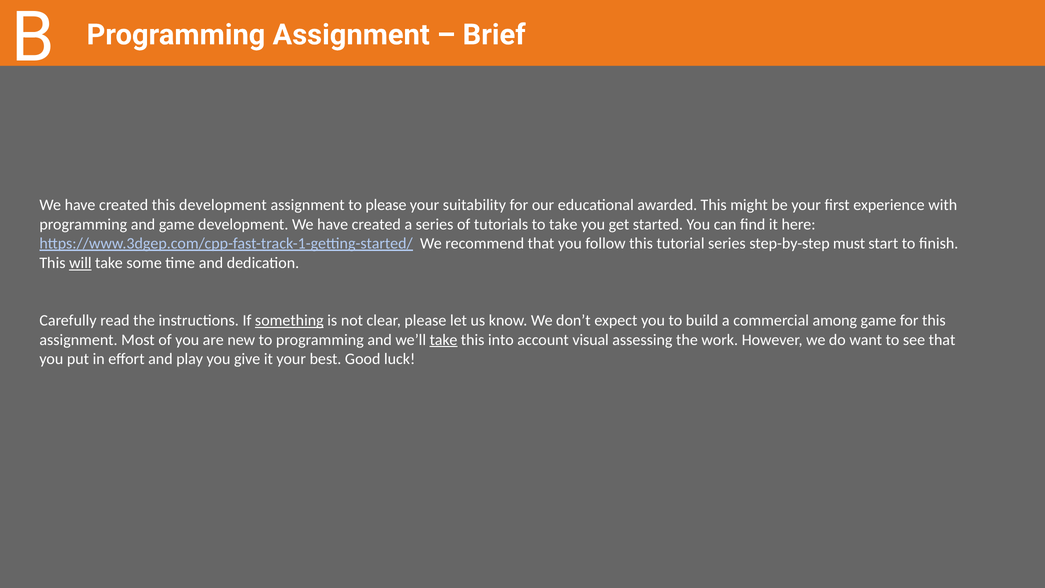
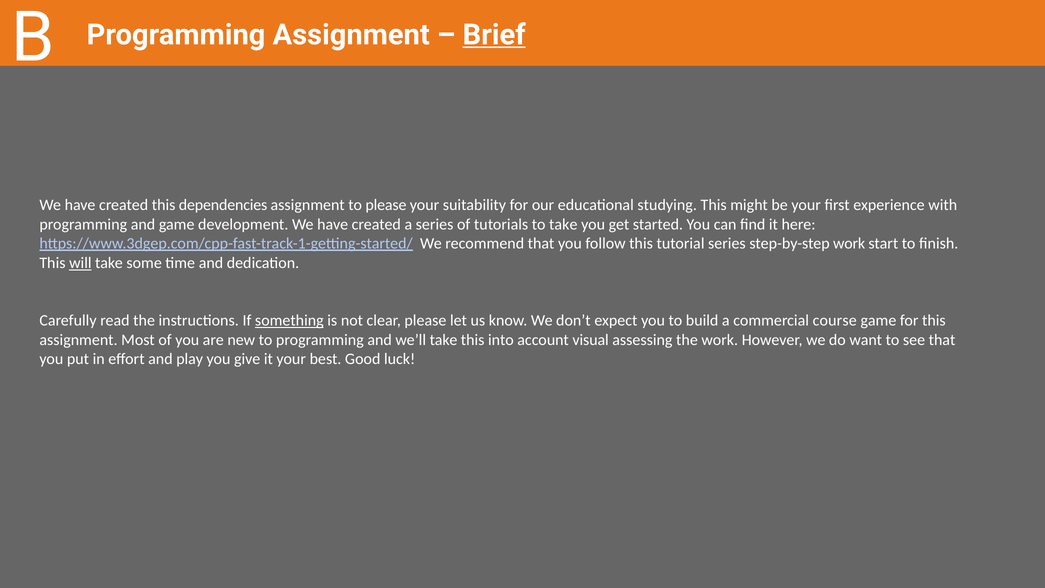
Brief underline: none -> present (494, 35)
this development: development -> dependencies (223, 205)
awarded: awarded -> studying (667, 205)
step-by-step must: must -> work (849, 243)
among: among -> course (835, 321)
take underline: present -> none (444, 340)
